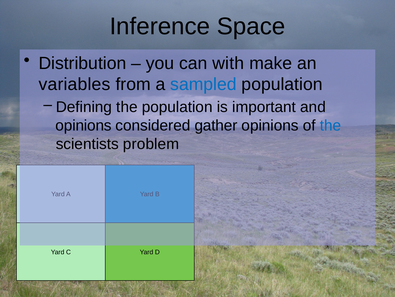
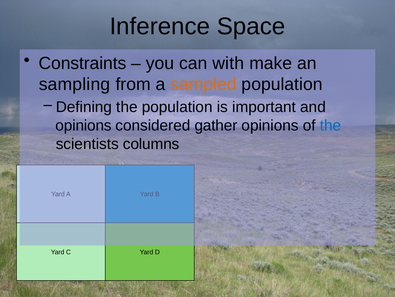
Distribution: Distribution -> Constraints (82, 63)
variables: variables -> sampling (75, 84)
sampled colour: blue -> orange (203, 84)
problem: problem -> columns (151, 144)
